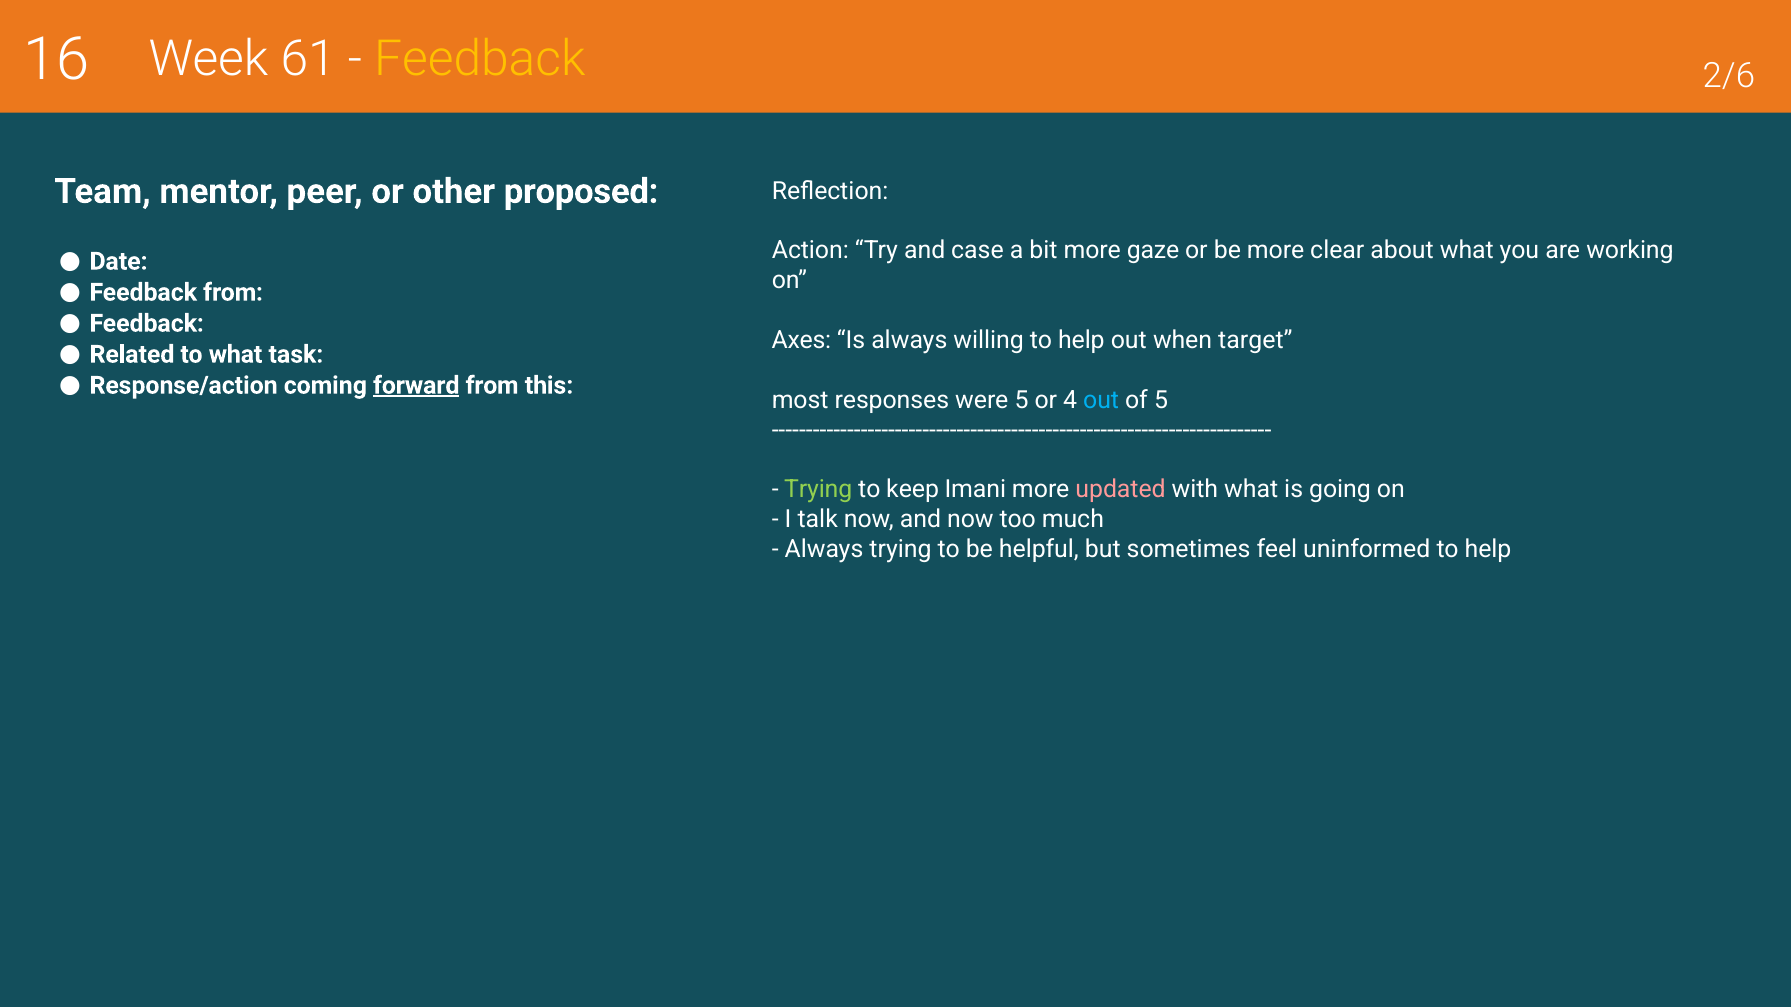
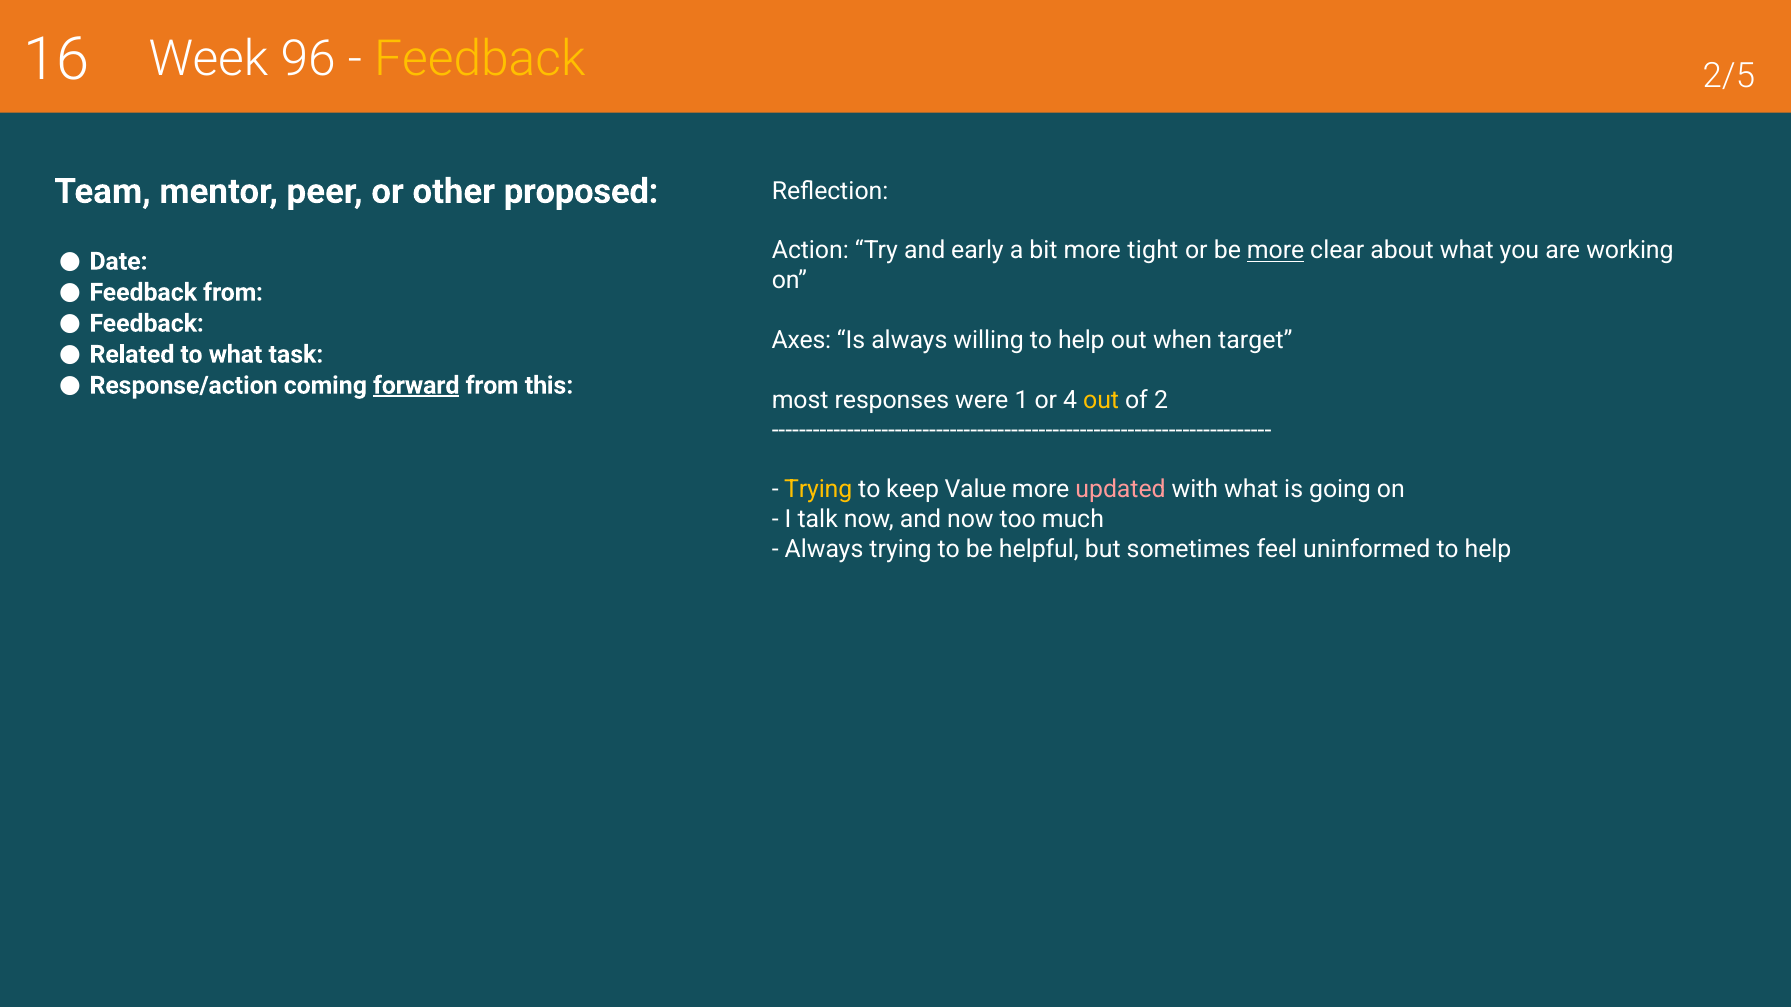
61: 61 -> 96 (308, 60)
2/6: 2/6 -> 2/5 (1729, 76)
case: case -> early (977, 251)
gaze: gaze -> tight (1153, 251)
more underline: none -> present (1276, 251)
were 5: 5 -> 1 (1022, 400)
out colour: light blue -> yellow (1101, 400)
of 5: 5 -> 2 (1161, 400)
Trying colour: light green -> yellow (818, 490)
Imani: Imani -> Value (975, 490)
